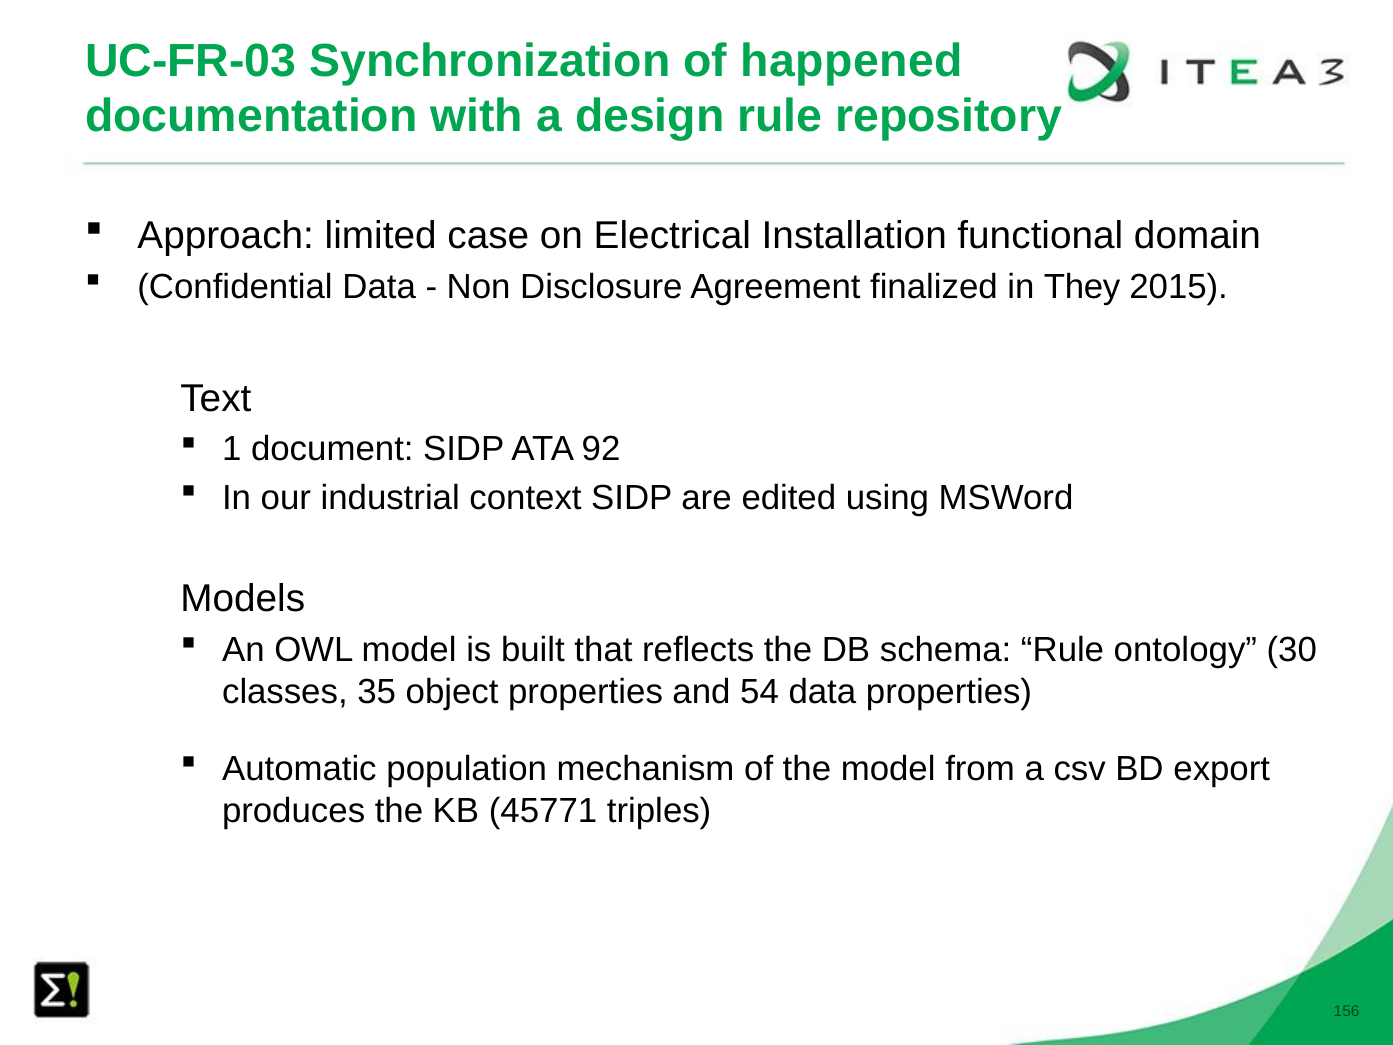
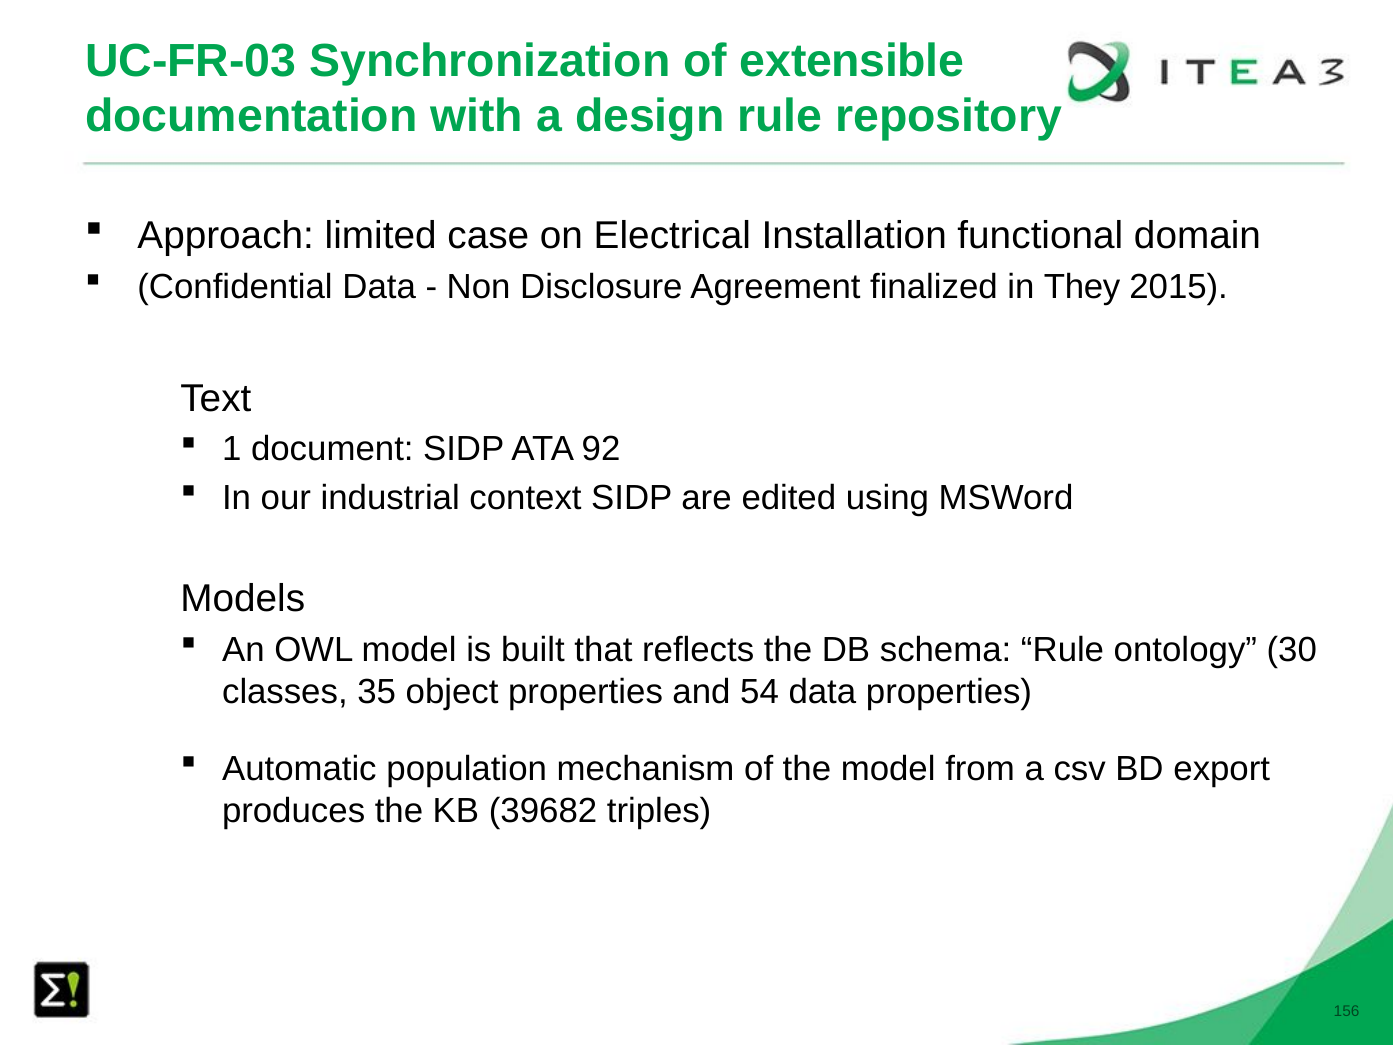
happened: happened -> extensible (852, 61)
45771: 45771 -> 39682 (543, 810)
